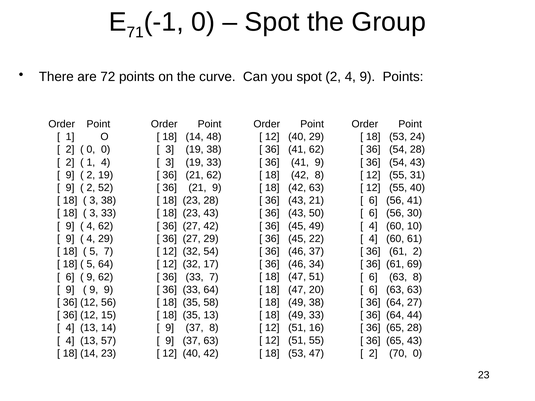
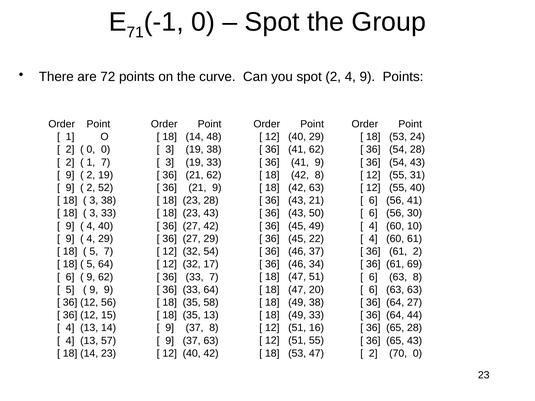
1 4: 4 -> 7 (106, 162)
4 62: 62 -> 40 (106, 226)
9: 9 -> 5 (70, 290)
